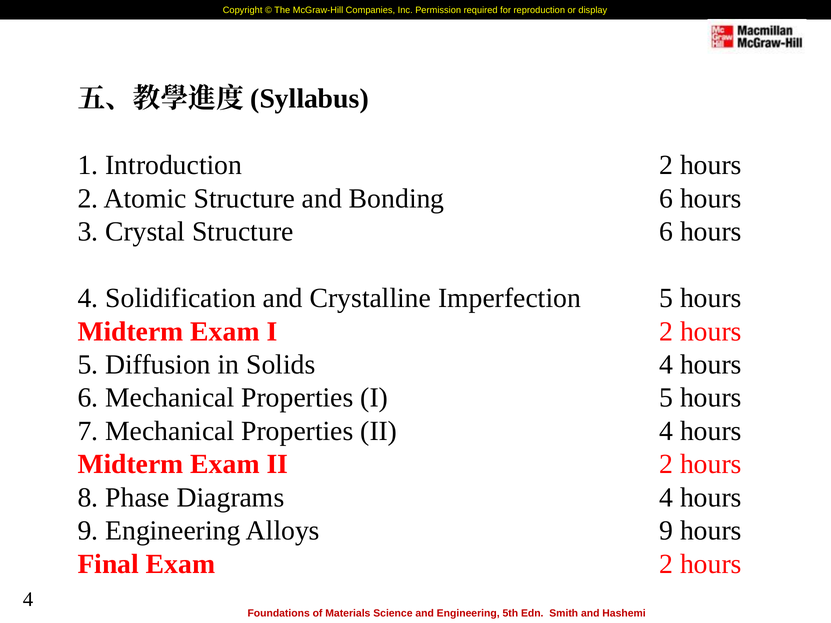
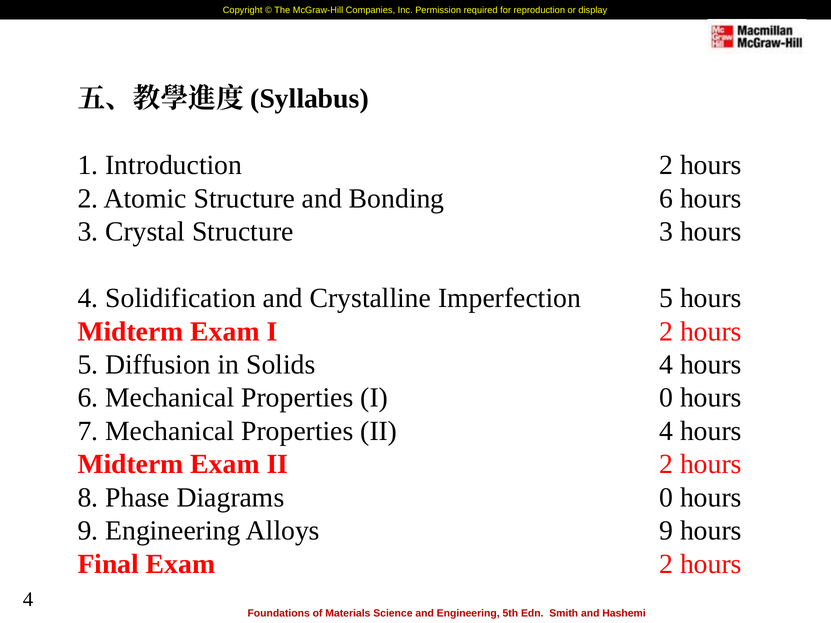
Structure 6: 6 -> 3 (666, 232)
I 5: 5 -> 0 (666, 398)
Diagrams 4: 4 -> 0 (666, 498)
